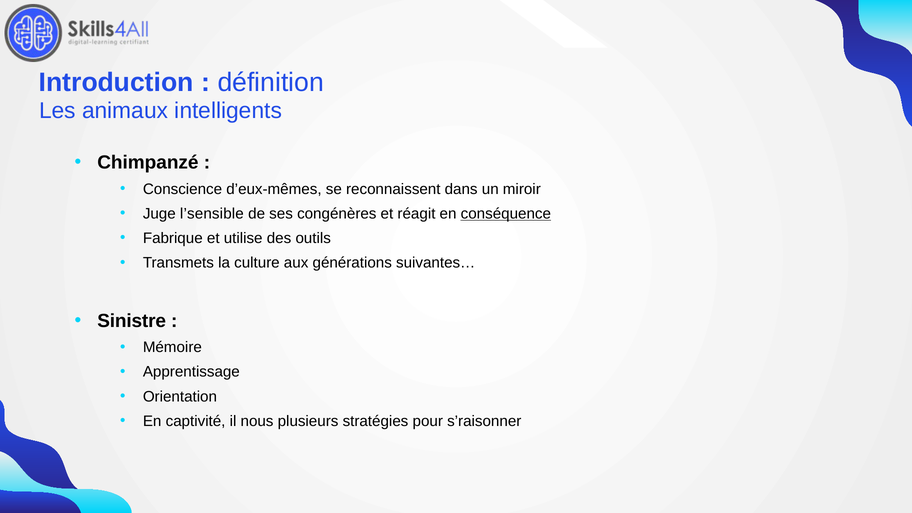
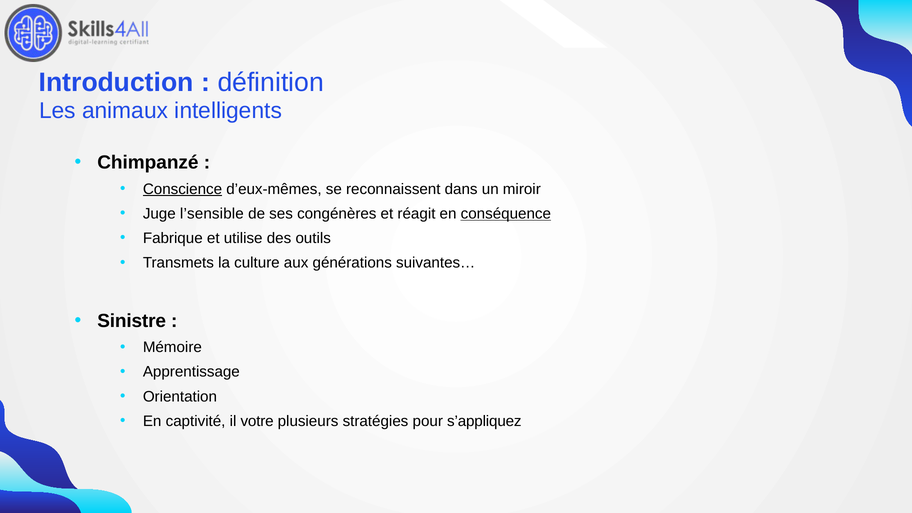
Conscience underline: none -> present (182, 189)
nous: nous -> votre (257, 421)
s’raisonner: s’raisonner -> s’appliquez (484, 421)
